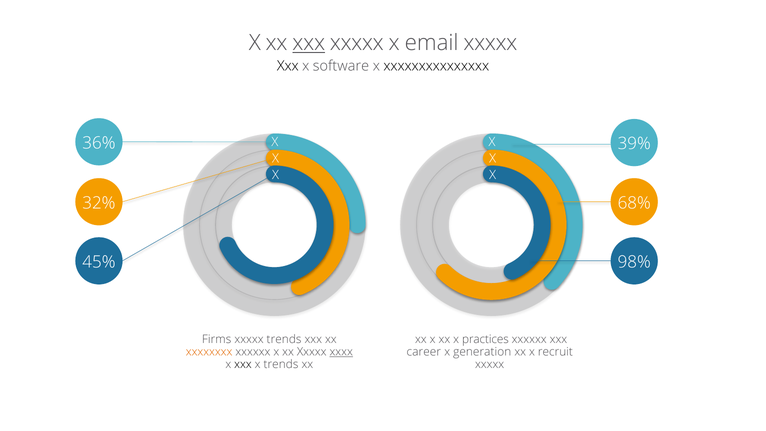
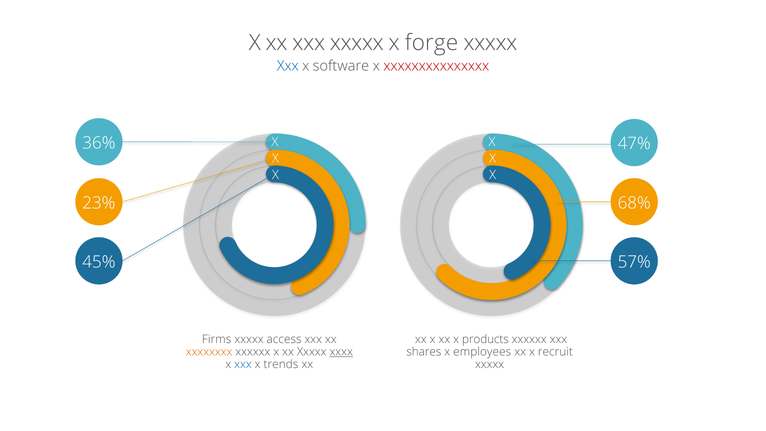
xxx underline: present -> none (309, 43)
email: email -> forge (431, 43)
Xxx colour: black -> blue (288, 66)
xxxxxxxxxxxxxxx colour: black -> red (436, 66)
39%: 39% -> 47% (634, 144)
32%: 32% -> 23% (99, 203)
98%: 98% -> 57% (634, 262)
xxxxx trends: trends -> access (284, 339)
practices: practices -> products (485, 339)
career: career -> shares (424, 352)
generation: generation -> employees (482, 352)
xxx colour: black -> blue (243, 364)
